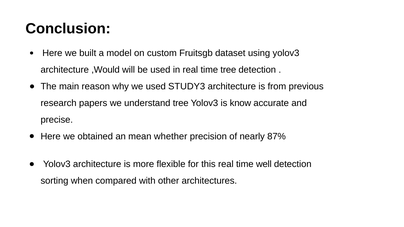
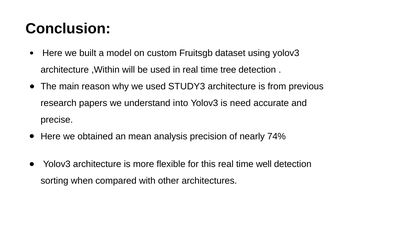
,Would: ,Would -> ,Within (105, 70)
understand tree: tree -> into (181, 103)
know: know -> need (240, 103)
whether: whether -> analysis (171, 137)
87%: 87% -> 74% (277, 137)
